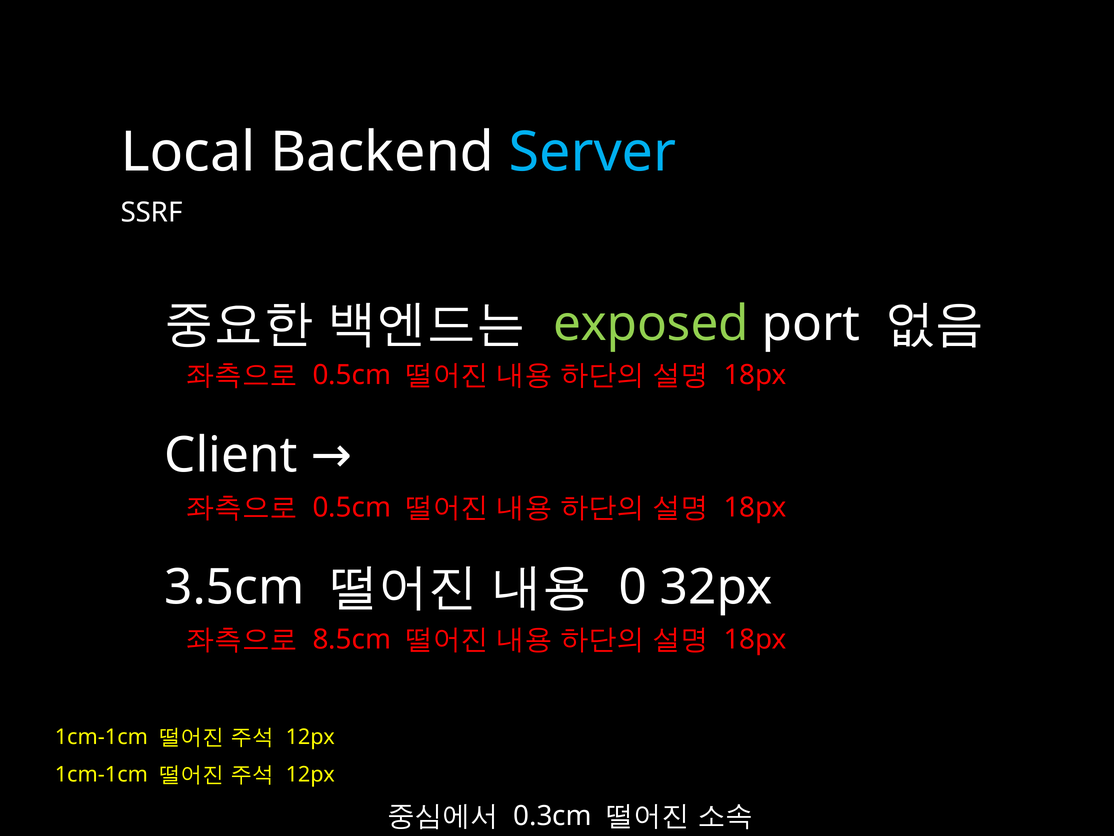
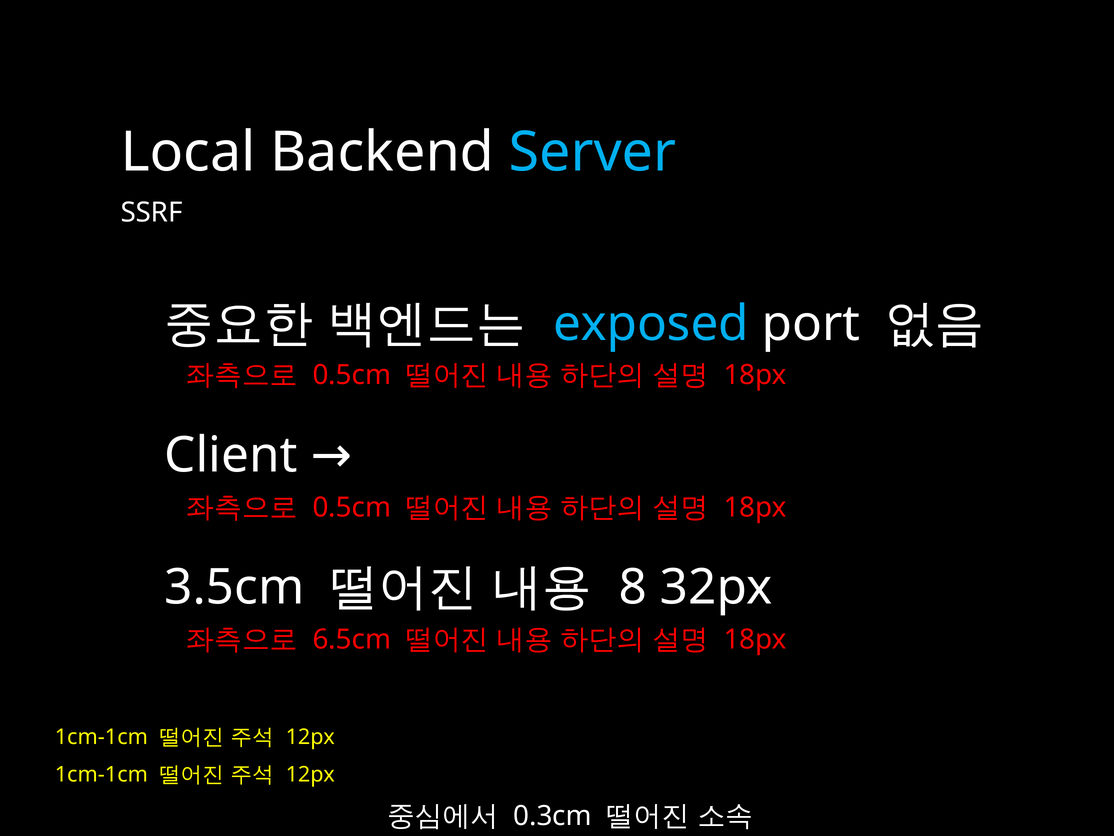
exposed colour: light green -> light blue (651, 324)
0: 0 -> 8 (633, 587)
8.5cm: 8.5cm -> 6.5cm (352, 639)
